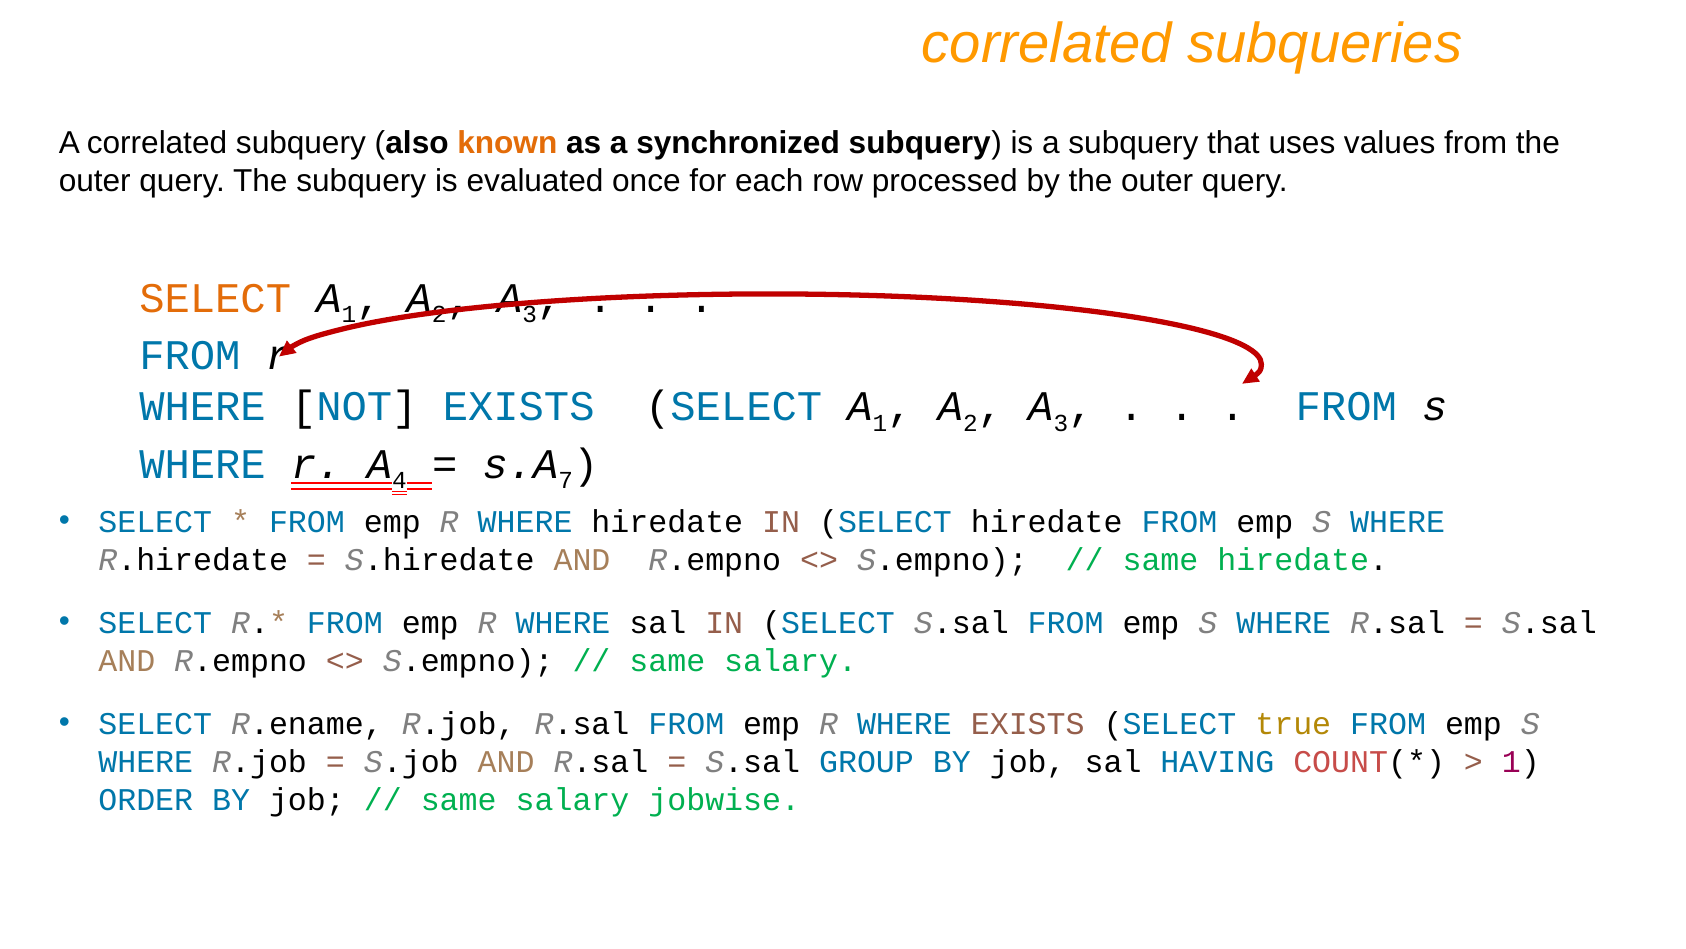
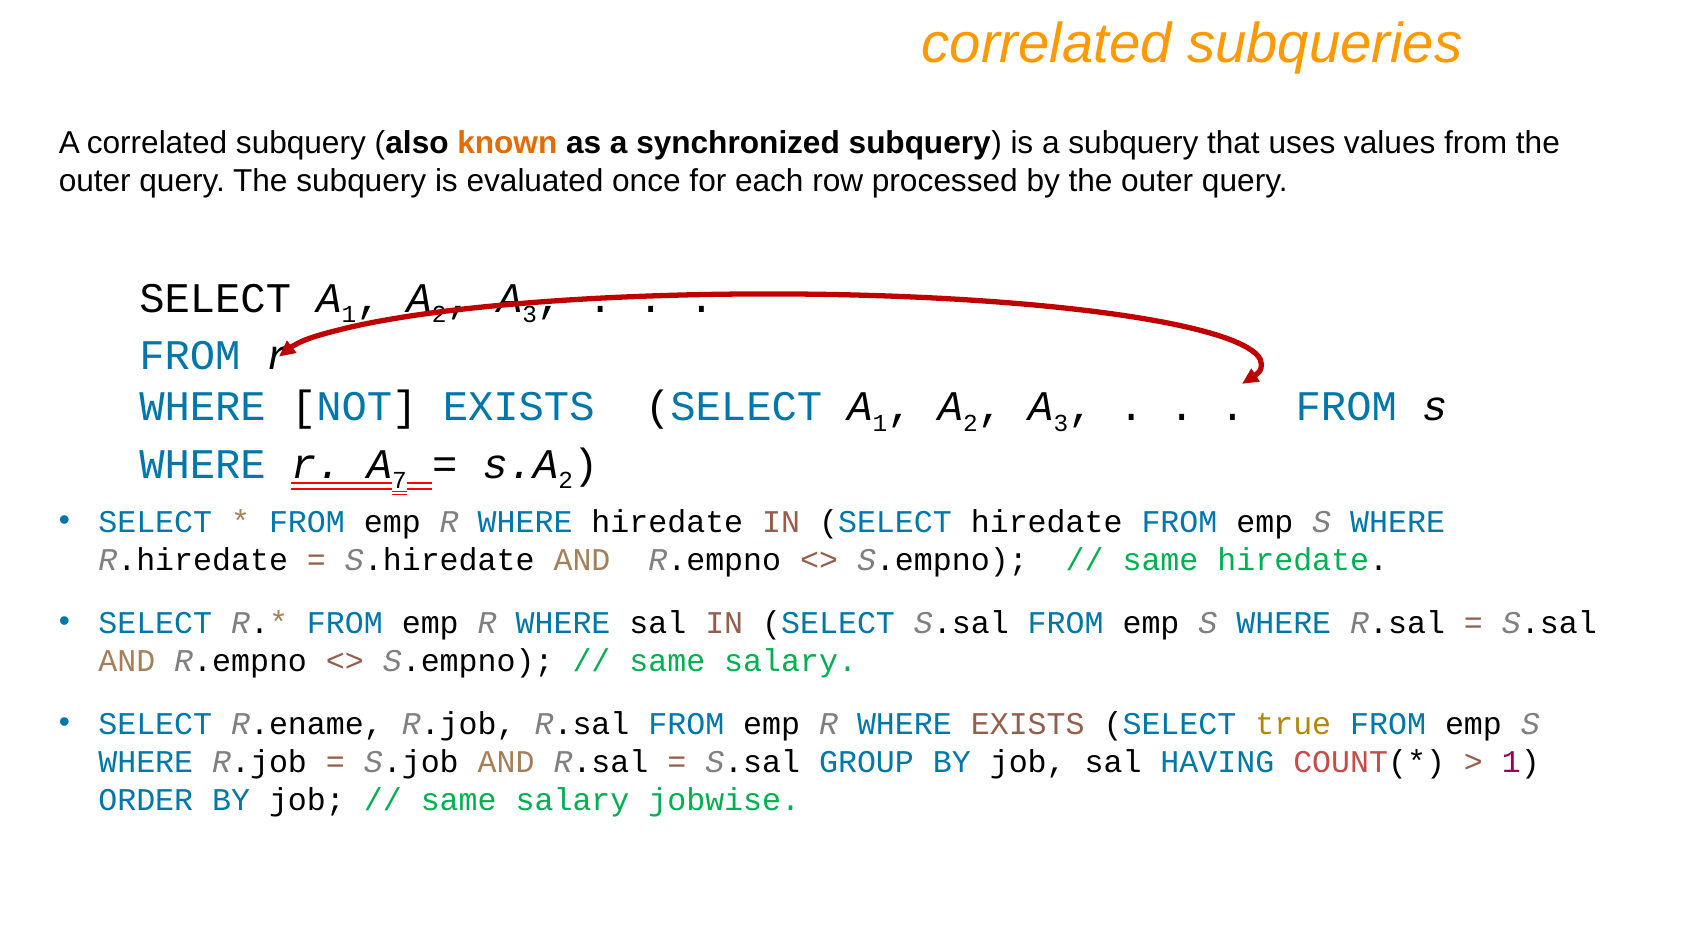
SELECT colour: orange -> black (215, 298)
4: 4 -> 7 (400, 480)
7: 7 -> 2 (566, 480)
